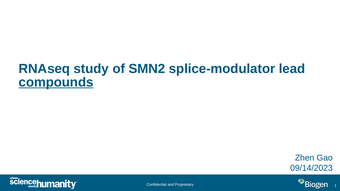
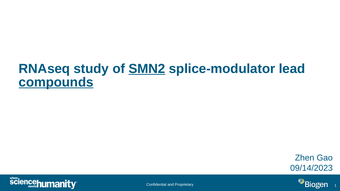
SMN2 underline: none -> present (147, 69)
